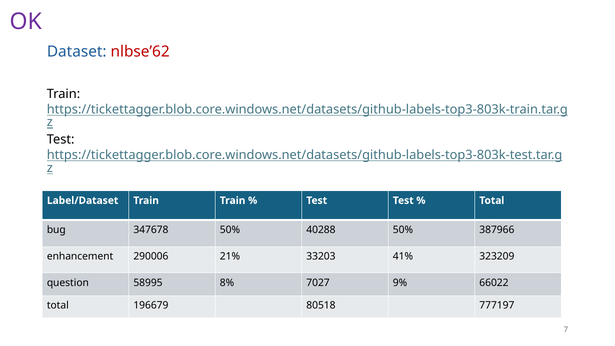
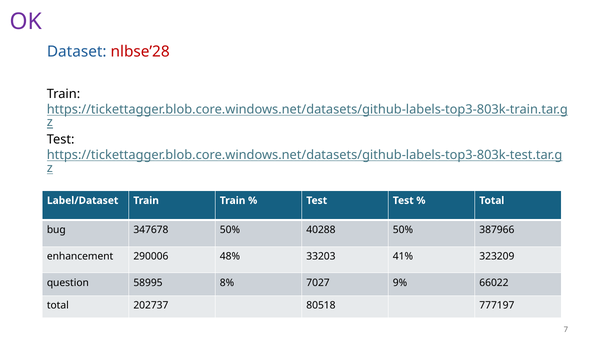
nlbse’62: nlbse’62 -> nlbse’28 (140, 52)
21%: 21% -> 48% (230, 257)
196679: 196679 -> 202737 (151, 305)
